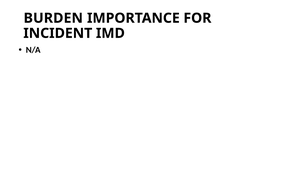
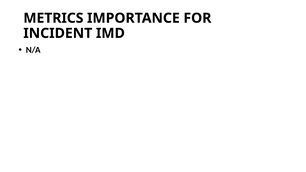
BURDEN: BURDEN -> METRICS (53, 18)
